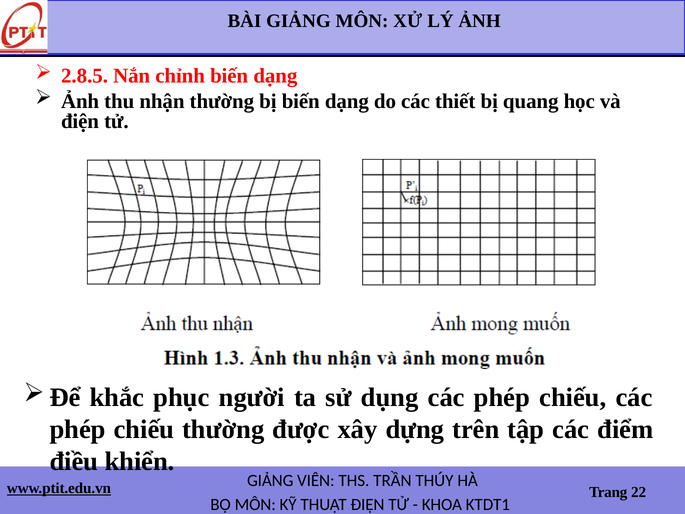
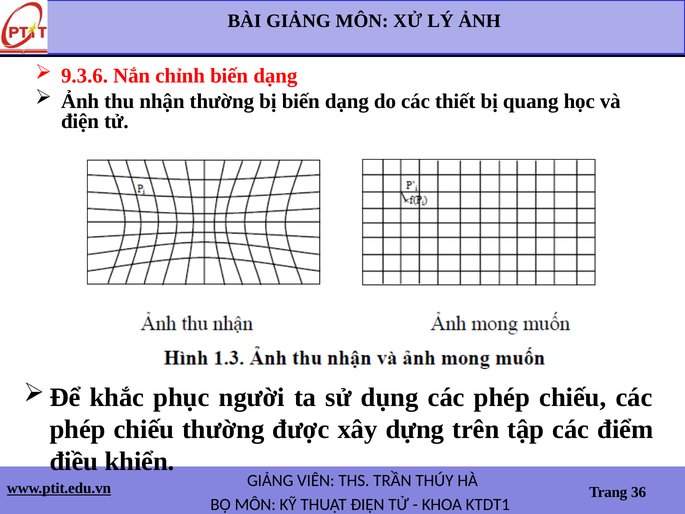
2.8.5: 2.8.5 -> 9.3.6 (85, 76)
22: 22 -> 36 (639, 492)
